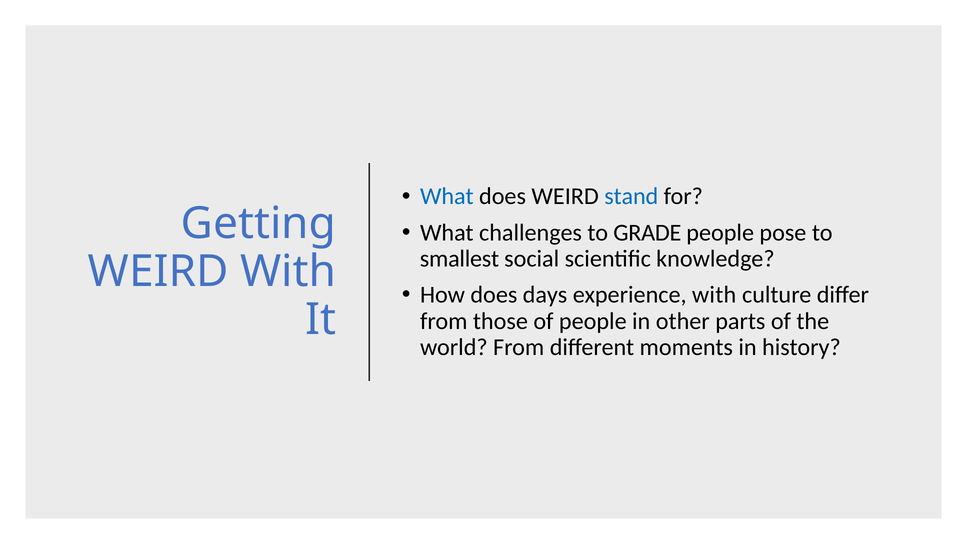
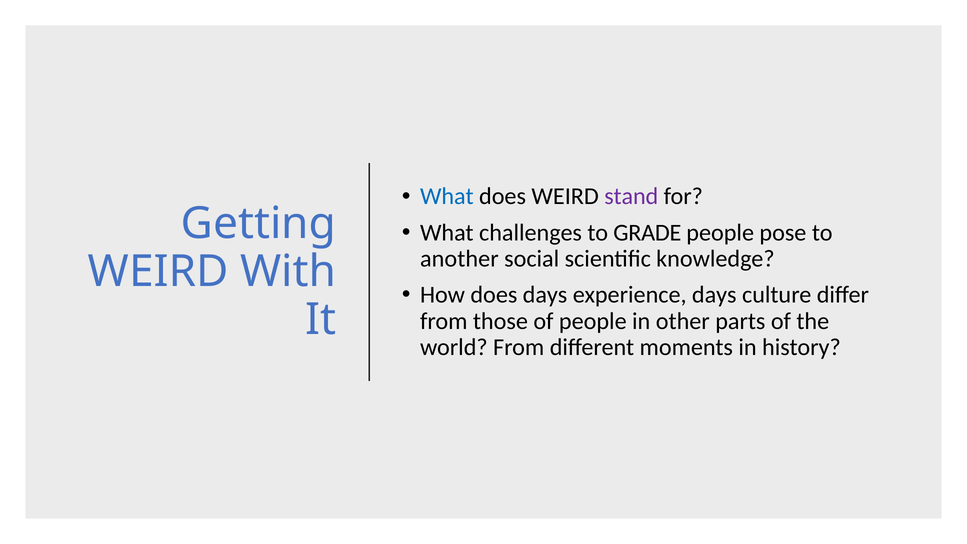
stand colour: blue -> purple (631, 196)
smallest: smallest -> another (459, 259)
experience with: with -> days (714, 295)
